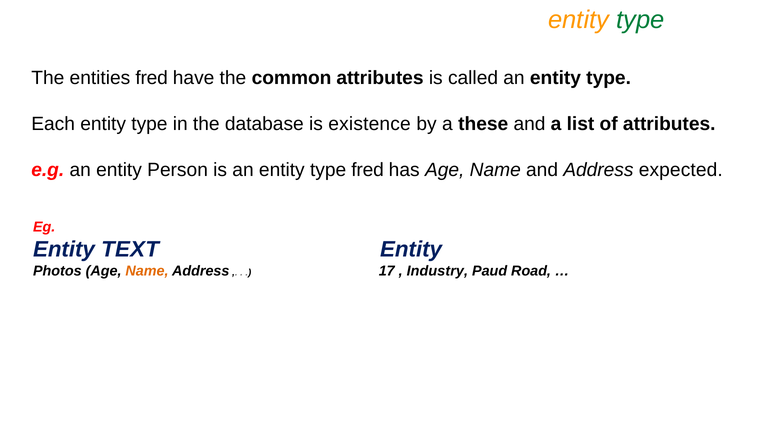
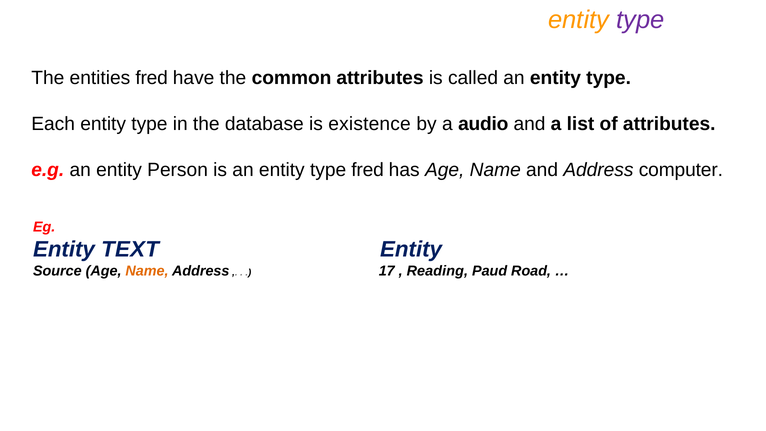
type colour: green -> purple (640, 20)
these: these -> audio (483, 124)
expected: expected -> computer (681, 170)
Photos: Photos -> Source (57, 271)
Industry: Industry -> Reading (437, 271)
